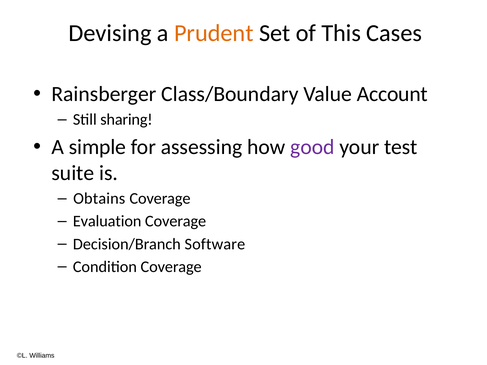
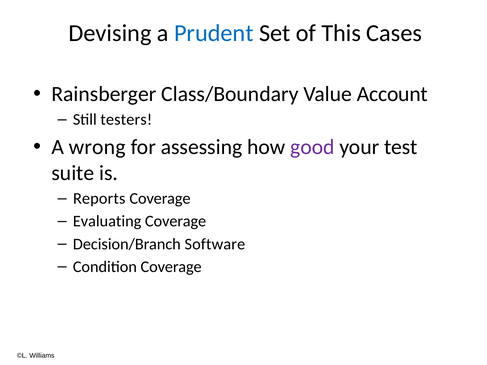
Prudent colour: orange -> blue (214, 33)
sharing: sharing -> testers (126, 120)
simple: simple -> wrong (97, 147)
Obtains: Obtains -> Reports (99, 199)
Evaluation: Evaluation -> Evaluating (107, 221)
